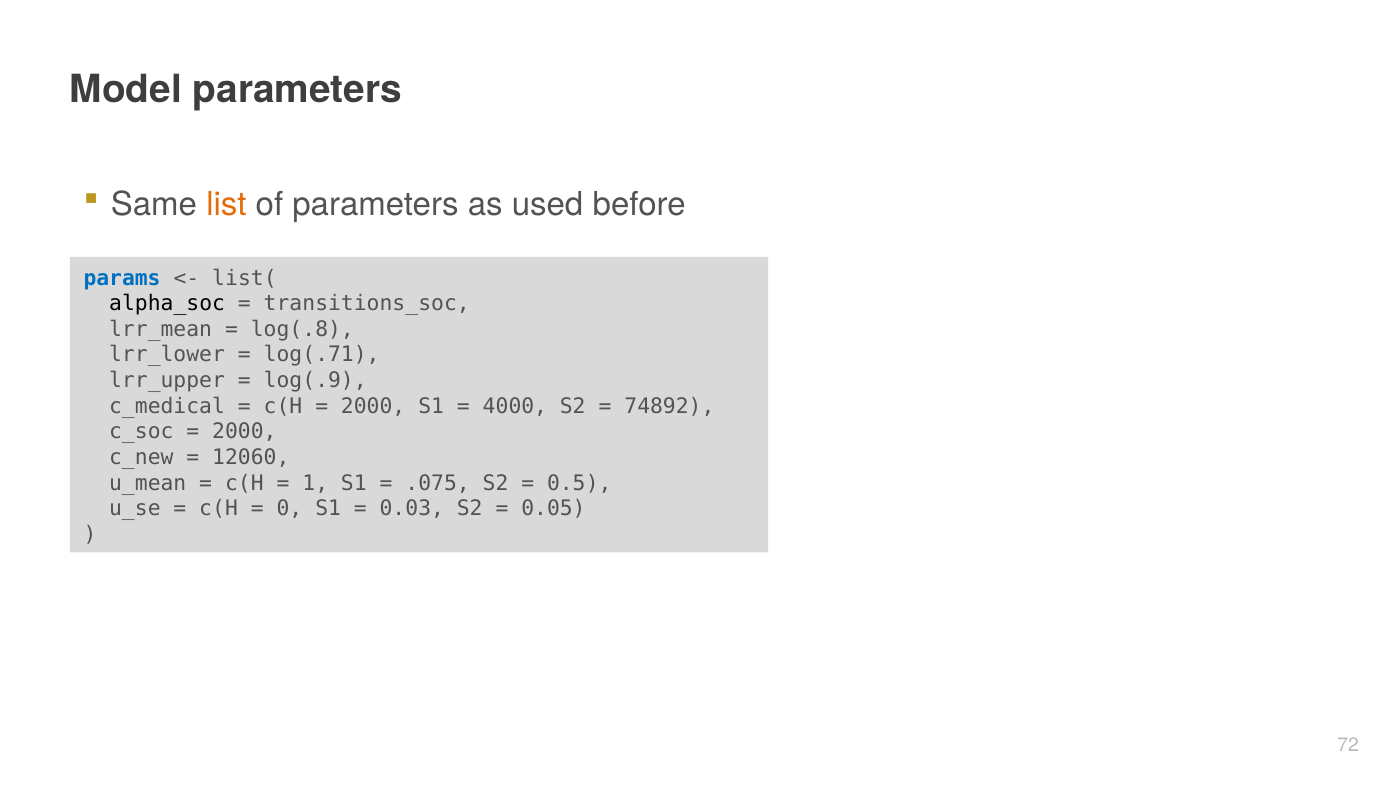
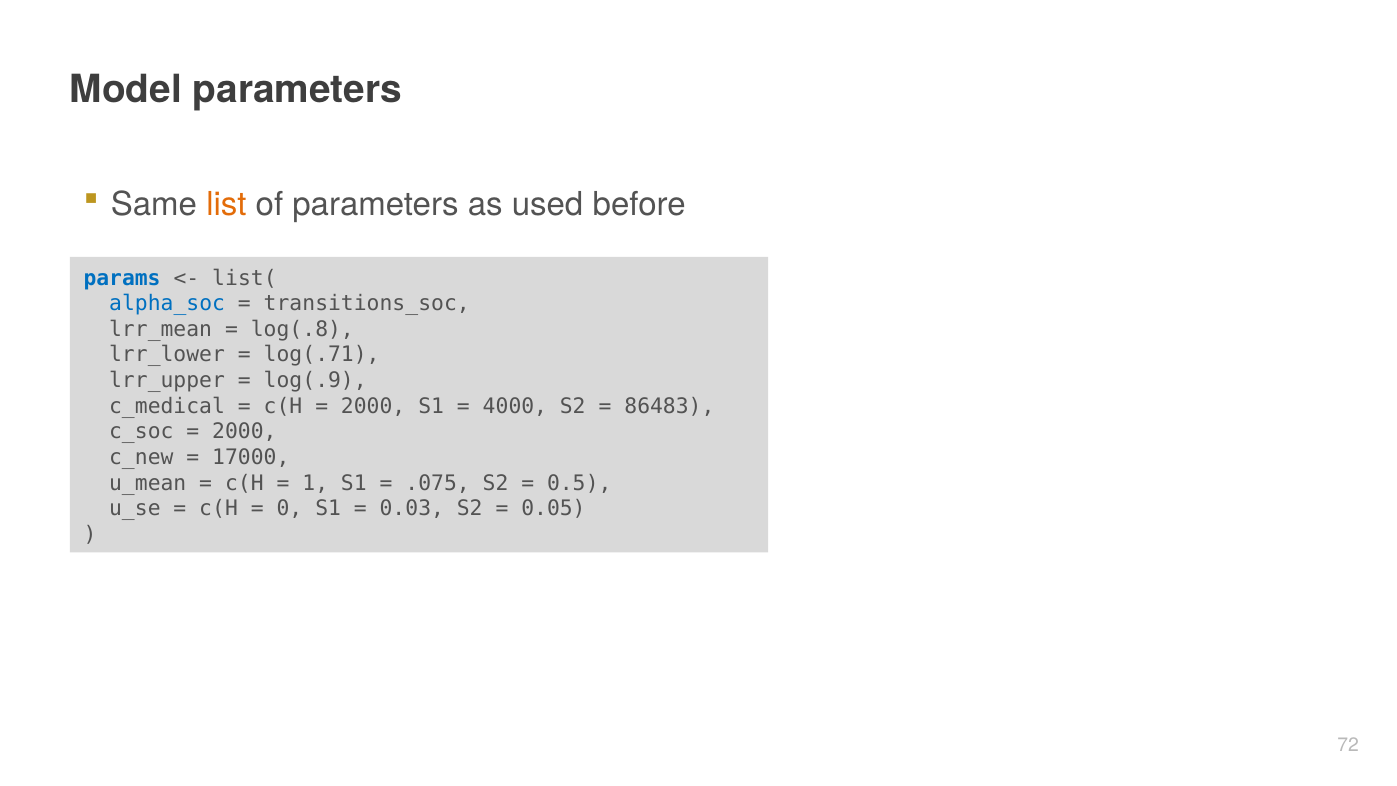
alpha_soc colour: black -> blue (167, 304)
74892: 74892 -> 86483 (669, 406)
12060: 12060 -> 17000 (251, 457)
